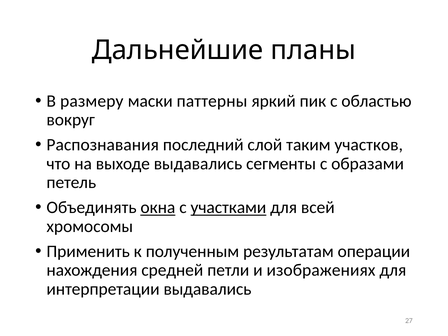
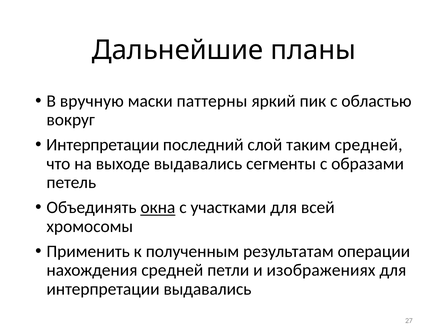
размеру: размеру -> вручную (92, 101)
Распознавания: Распознавания -> Интерпретации (103, 145)
таким участков: участков -> средней (369, 145)
участками underline: present -> none (228, 208)
